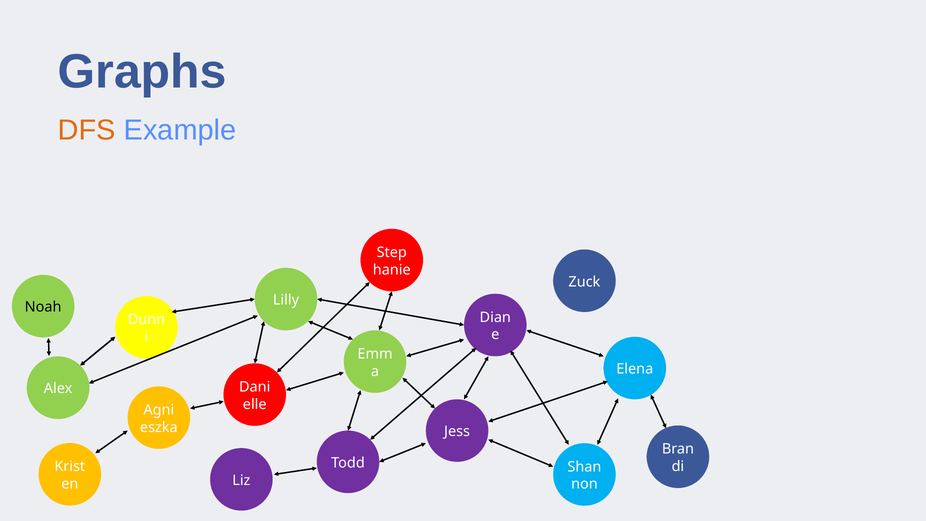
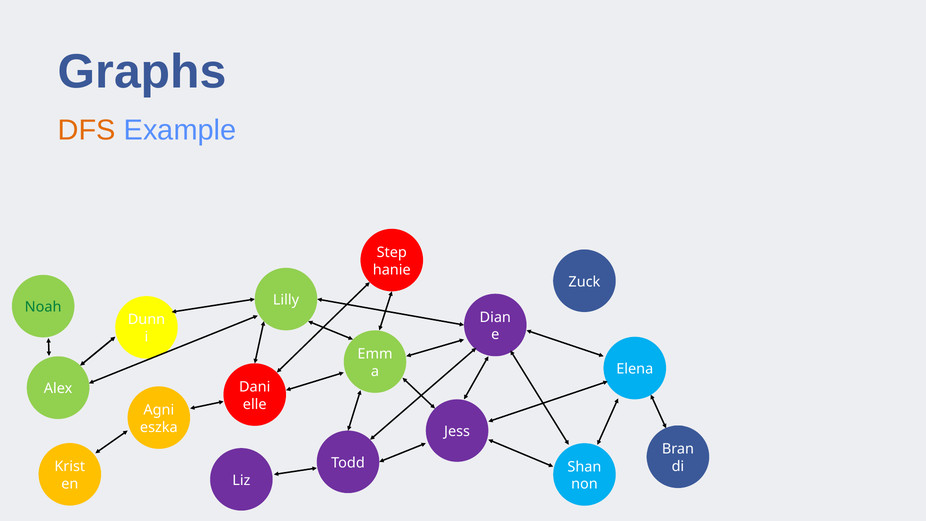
Noah colour: black -> green (43, 307)
